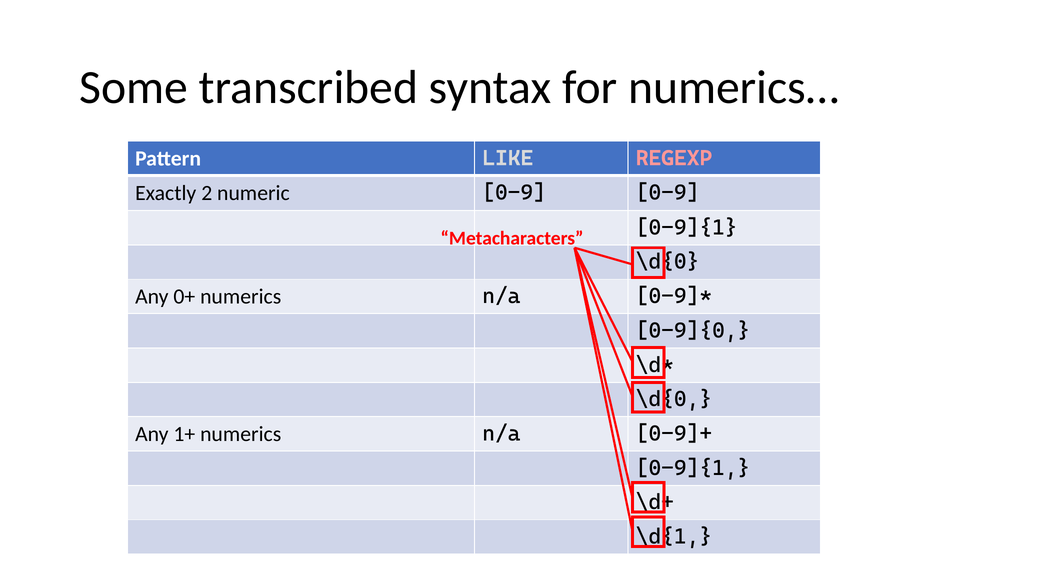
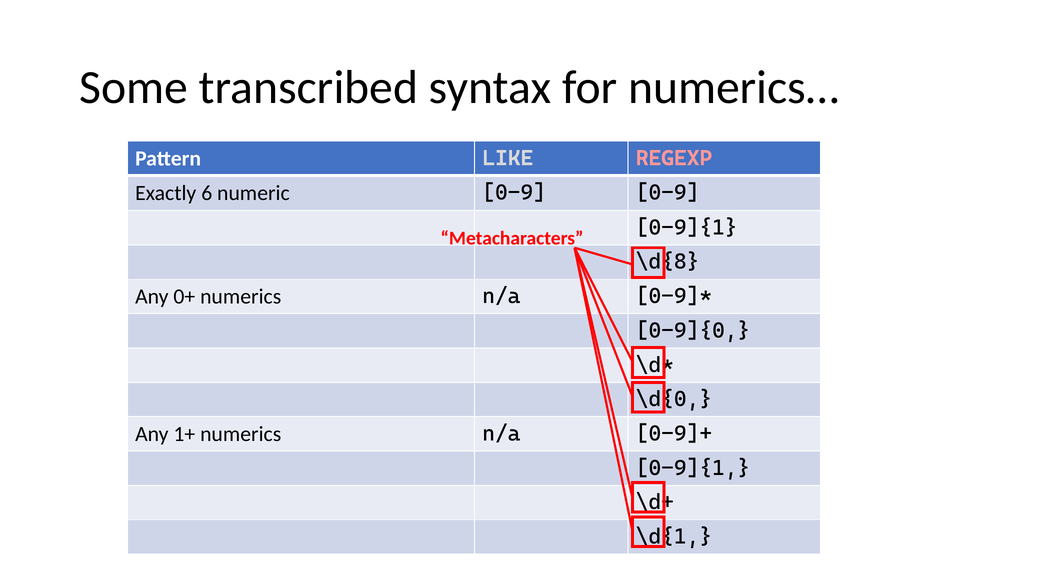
2: 2 -> 6 (207, 193)
\d{0: \d{0 -> \d{8 (668, 262)
